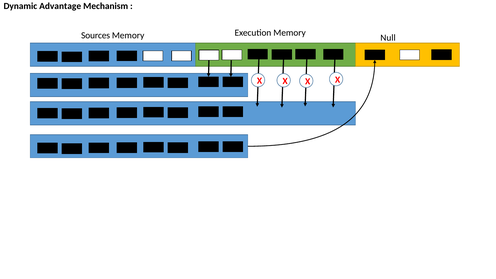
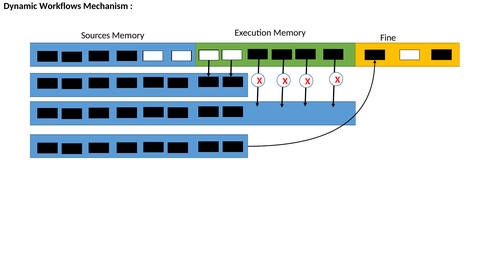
Advantage: Advantage -> Workflows (60, 6)
Null: Null -> Fine (388, 38)
